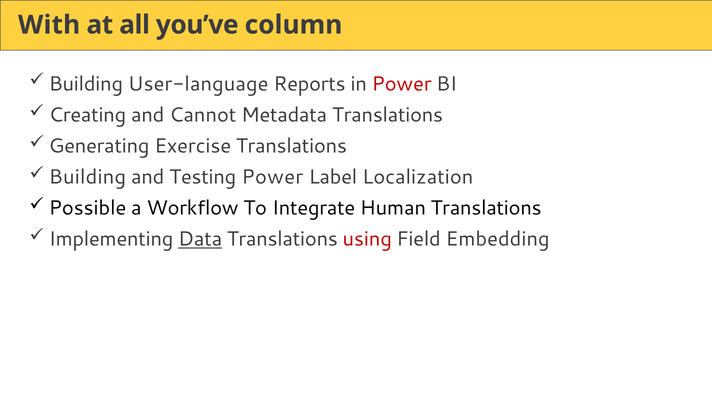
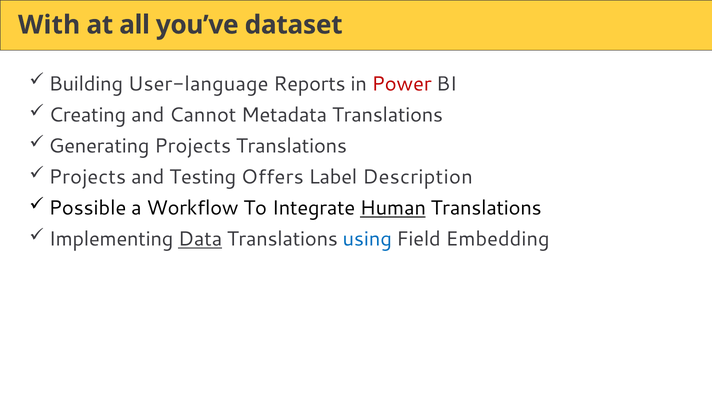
column: column -> dataset (294, 25)
Generating Exercise: Exercise -> Projects (193, 146)
Building: Building -> Projects (87, 177)
Testing Power: Power -> Offers (272, 177)
Localization: Localization -> Description (418, 177)
Human underline: none -> present (393, 208)
using colour: red -> blue (367, 239)
